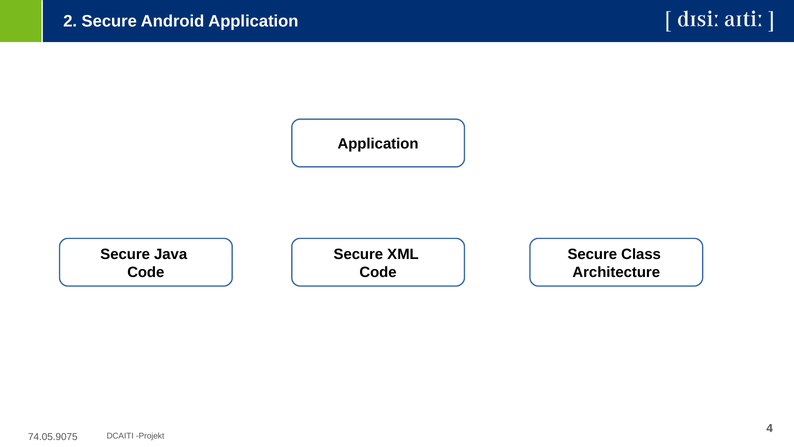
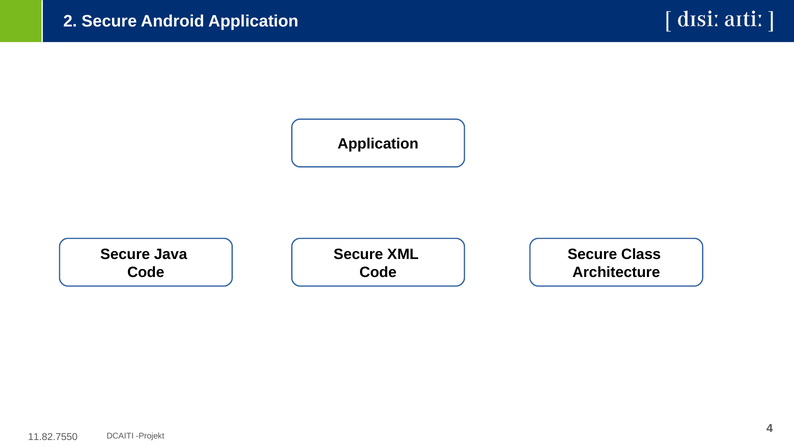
74.05.9075: 74.05.9075 -> 11.82.7550 (53, 437)
